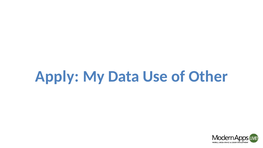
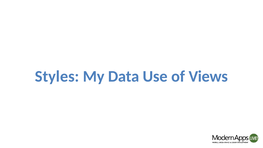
Apply: Apply -> Styles (57, 76)
Other: Other -> Views (208, 76)
